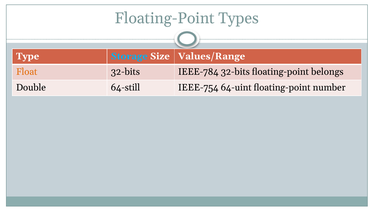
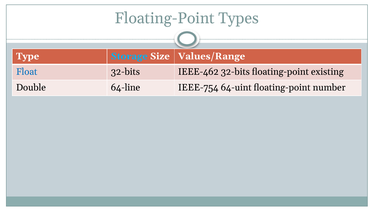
Float colour: orange -> blue (27, 72)
IEEE-784: IEEE-784 -> IEEE-462 (198, 72)
belongs: belongs -> existing (327, 72)
64-still: 64-still -> 64-line (125, 87)
